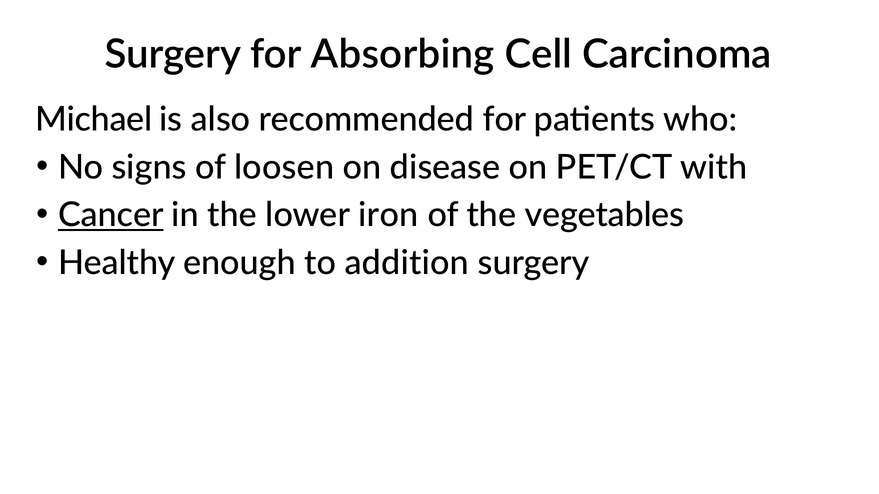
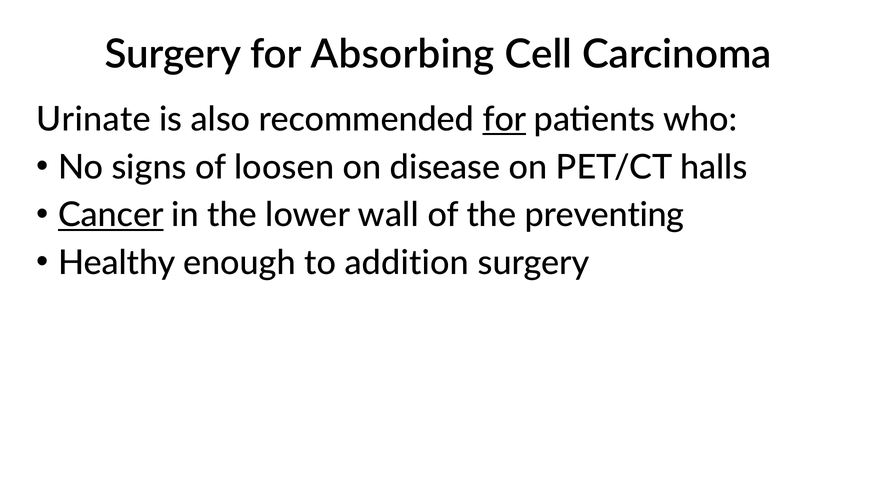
Michael: Michael -> Urinate (94, 120)
for underline: none -> present (505, 120)
with: with -> halls (714, 168)
iron: iron -> wall (388, 215)
vegetables: vegetables -> preventing (604, 215)
